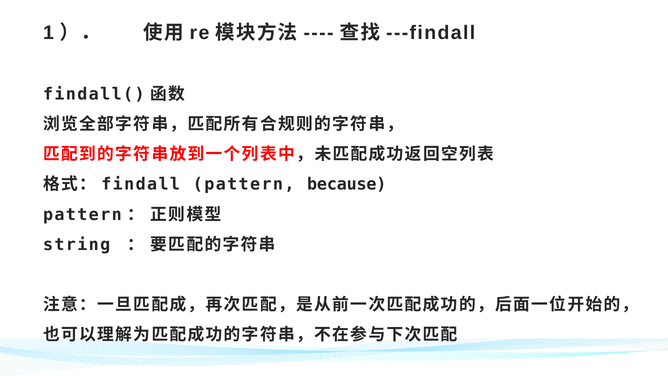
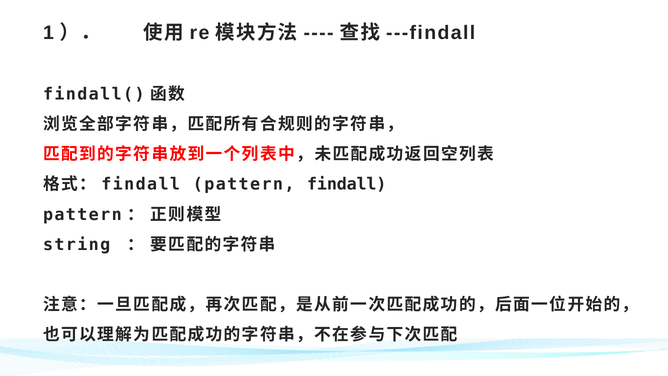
pattern because: because -> findall (347, 184)
